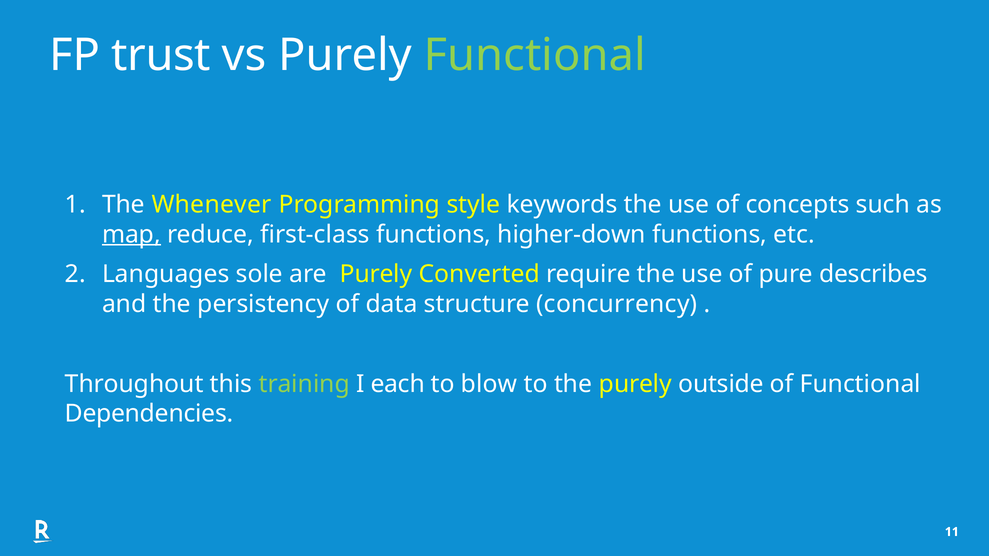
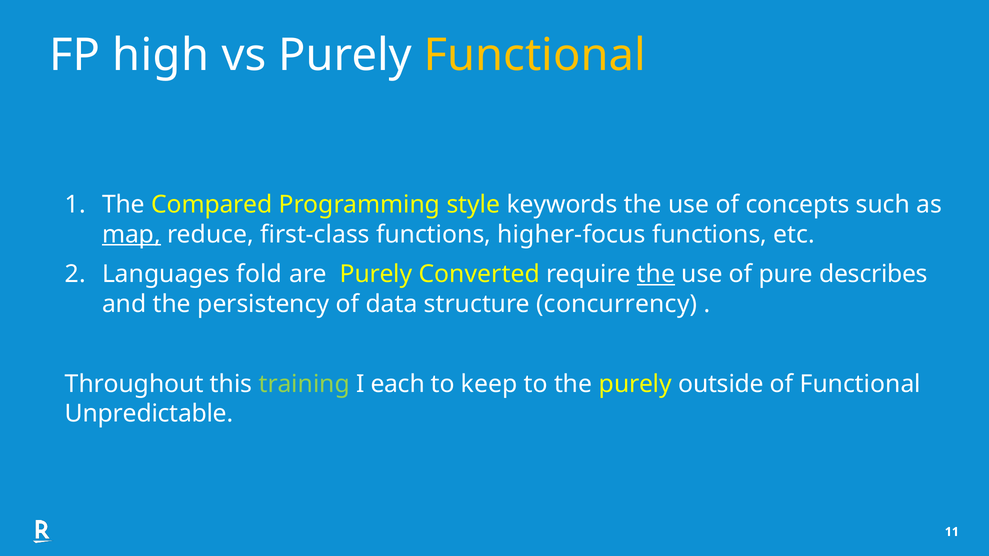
trust: trust -> high (161, 55)
Functional colour: light green -> yellow (535, 55)
Whenever: Whenever -> Compared (212, 205)
higher-down: higher-down -> higher-focus (571, 234)
sole: sole -> fold (259, 274)
the underline: none -> present (656, 274)
blow: blow -> keep (489, 384)
Dependencies: Dependencies -> Unpredictable (149, 414)
